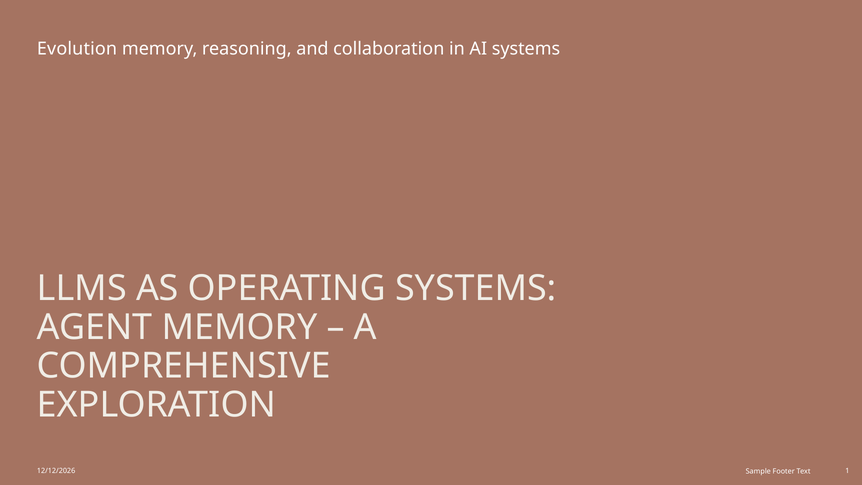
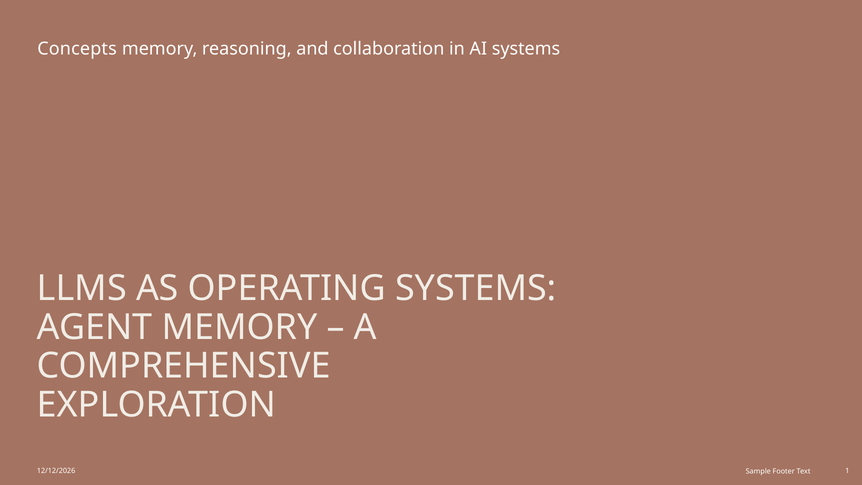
Evolution: Evolution -> Concepts (77, 49)
